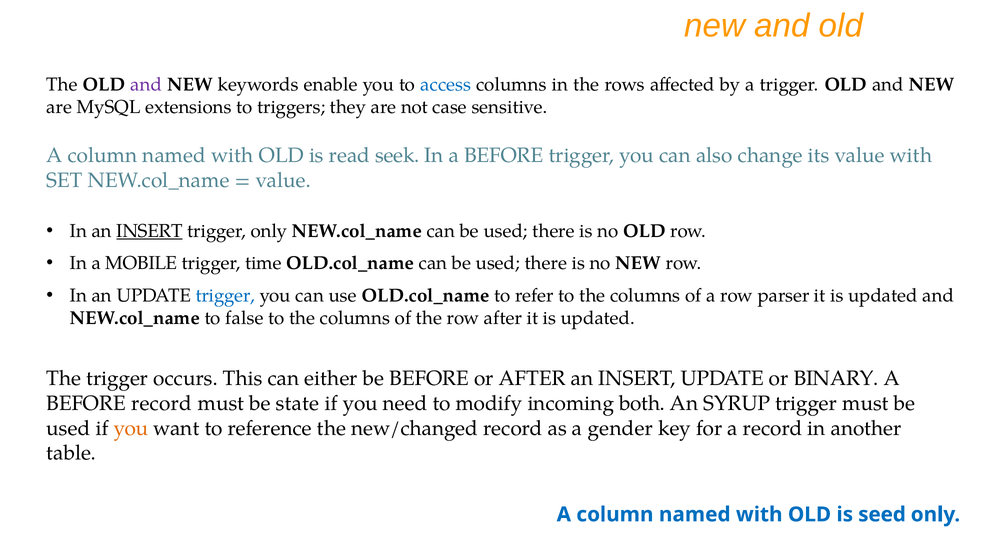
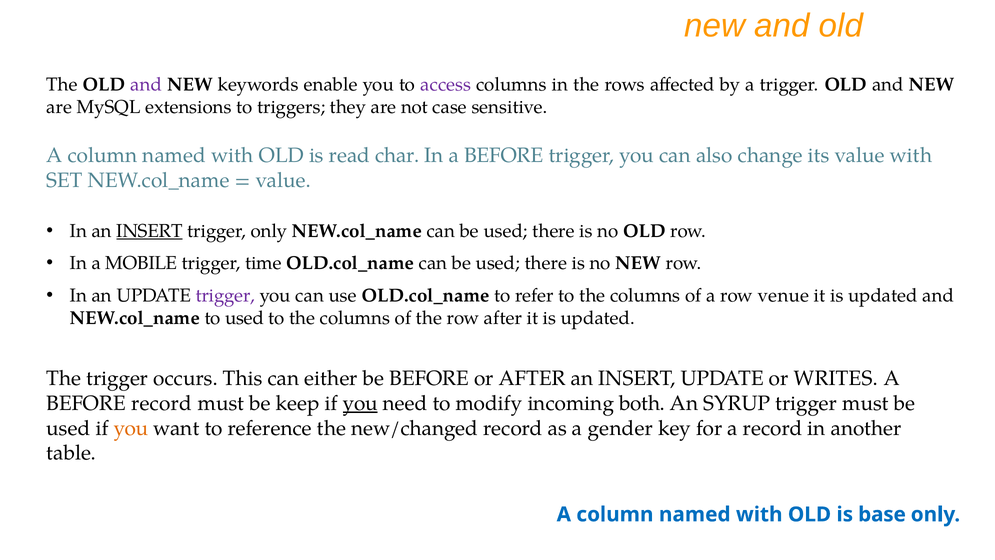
access colour: blue -> purple (446, 85)
seek: seek -> char (397, 155)
trigger colour: blue -> purple (225, 295)
parser: parser -> venue (783, 295)
to false: false -> used (245, 318)
BINARY: BINARY -> WRITES (836, 378)
state: state -> keep (298, 403)
you underline: none -> present (360, 403)
seed: seed -> base (882, 514)
